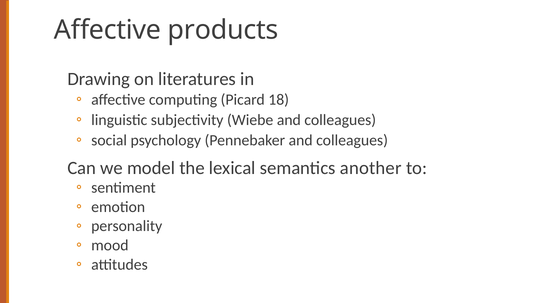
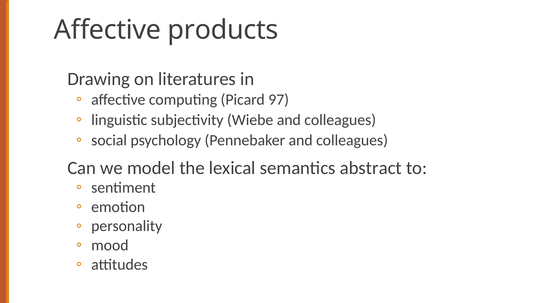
18: 18 -> 97 (279, 100)
another: another -> abstract (371, 168)
